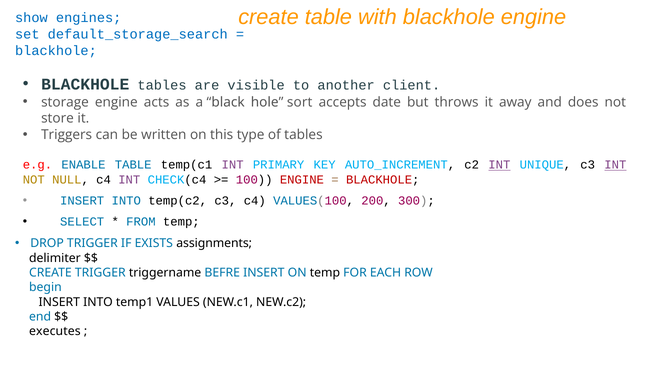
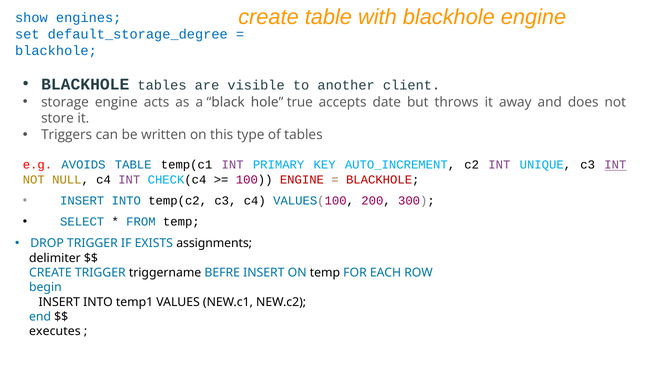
default_storage_search: default_storage_search -> default_storage_degree (138, 34)
sort: sort -> true (300, 102)
ENABLE: ENABLE -> AVOIDS (83, 165)
INT underline: present -> none (499, 165)
